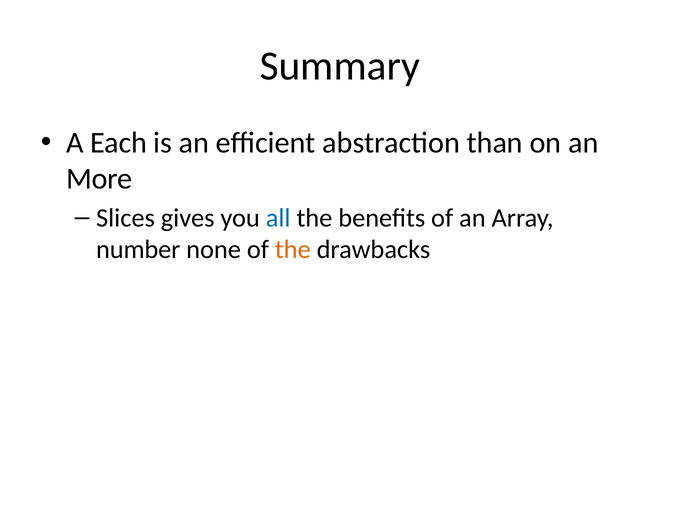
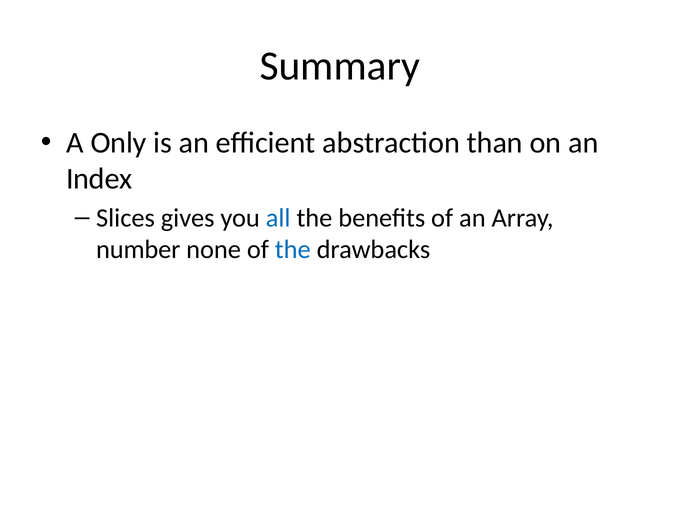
Each: Each -> Only (118, 143)
More: More -> Index (99, 179)
the colour: orange -> blue (293, 250)
